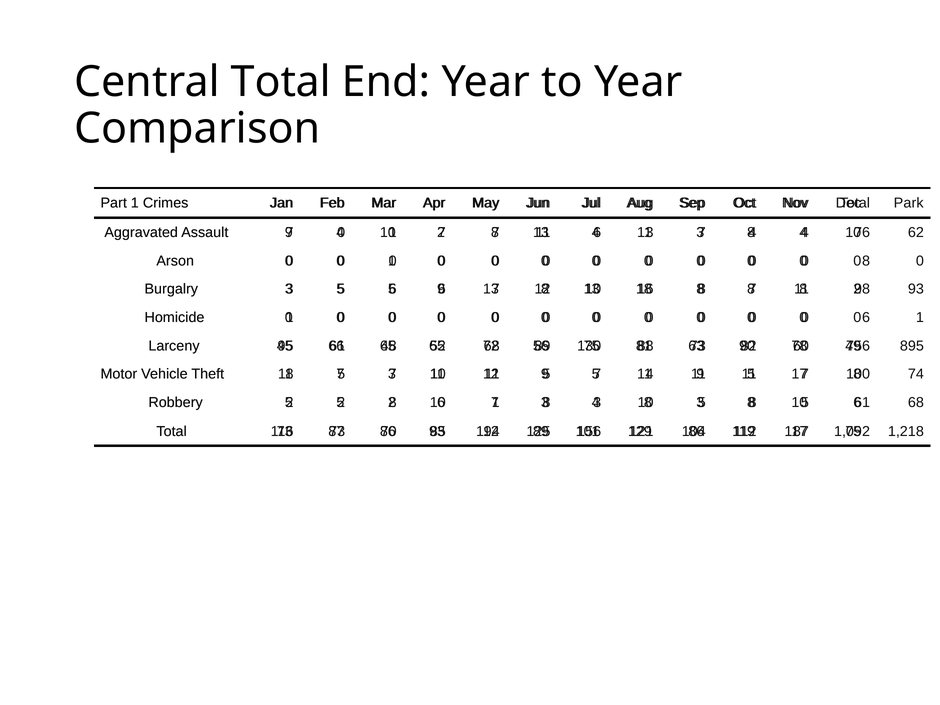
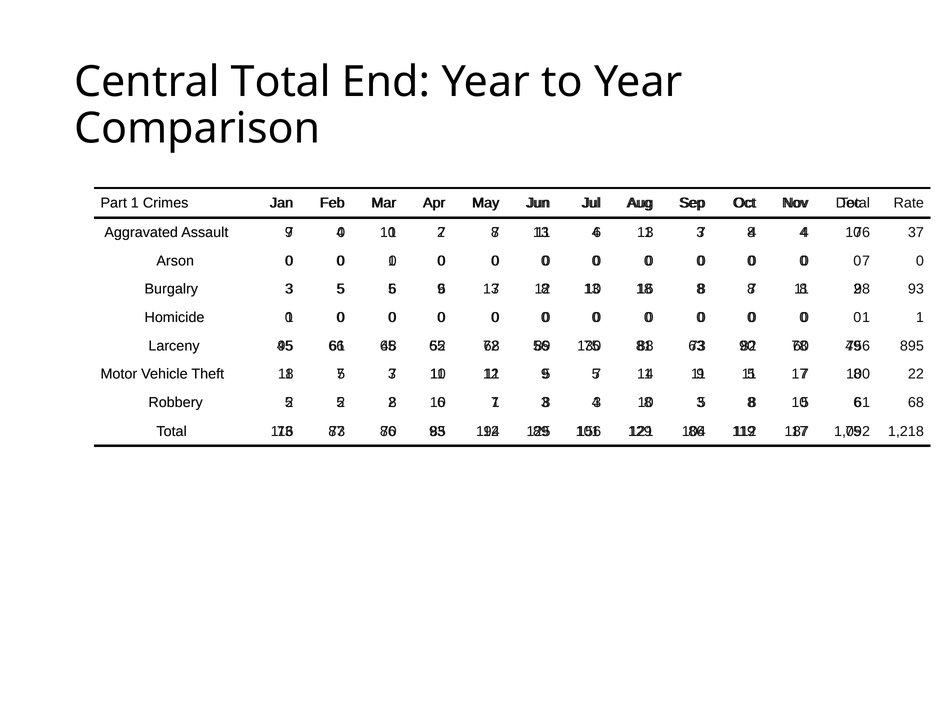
Park: Park -> Rate (909, 203)
62: 62 -> 37 (916, 233)
8: 8 -> 7 (866, 261)
6: 6 -> 1 (866, 318)
74: 74 -> 22 (916, 374)
